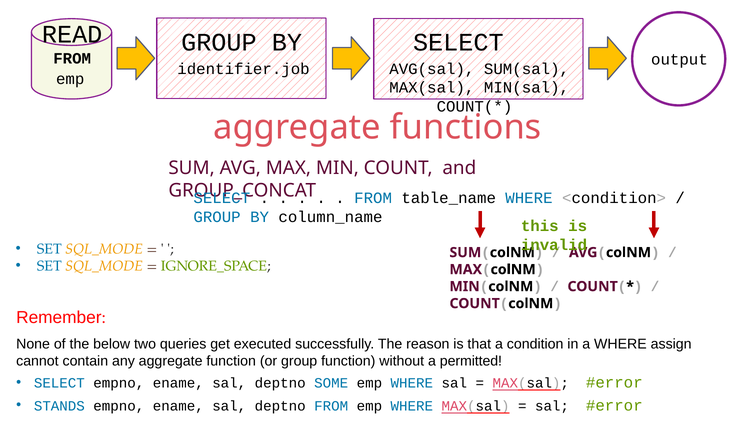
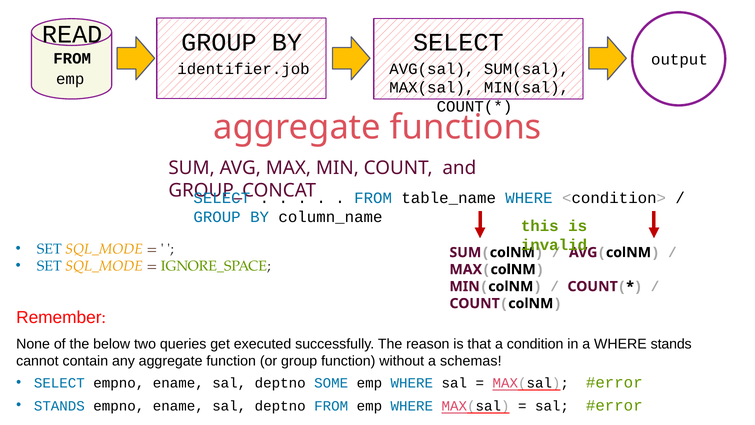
WHERE assign: assign -> stands (671, 344)
permitted: permitted -> schemas (471, 361)
